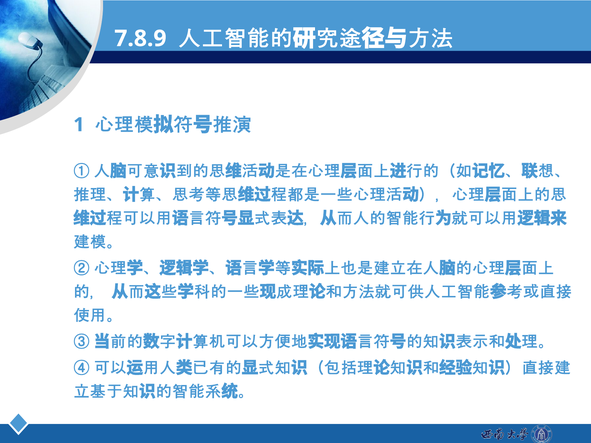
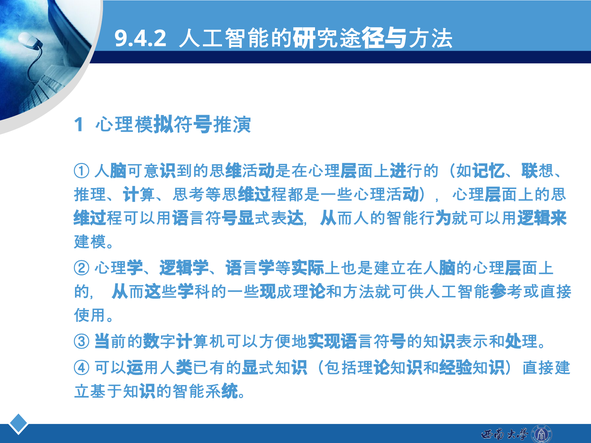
7.8.9: 7.8.9 -> 9.4.2 (140, 39)
